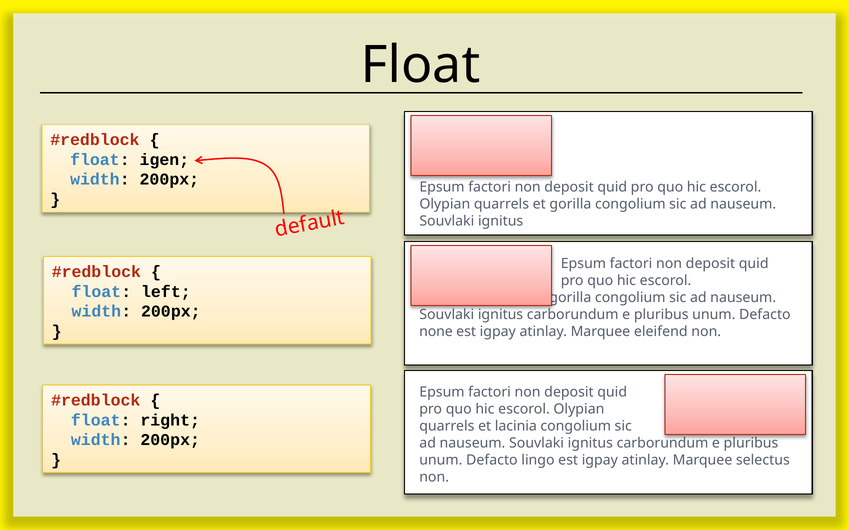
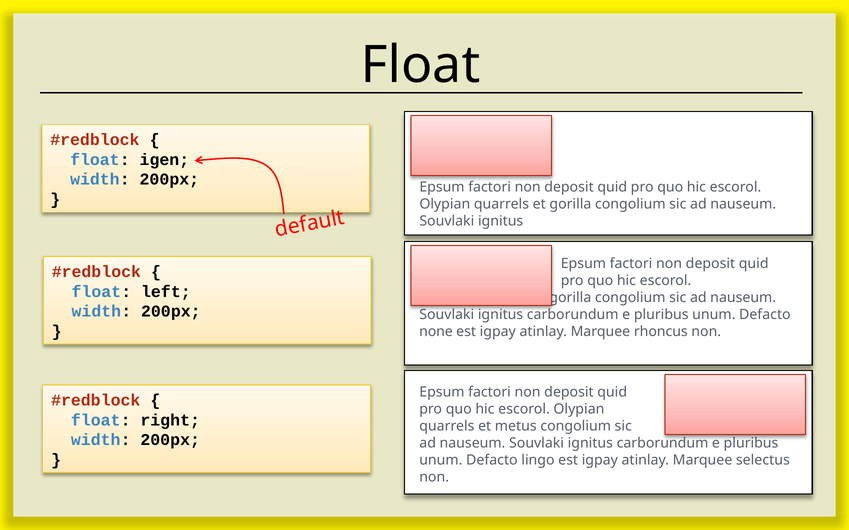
eleifend: eleifend -> rhoncus (661, 332)
lacinia: lacinia -> metus (516, 427)
